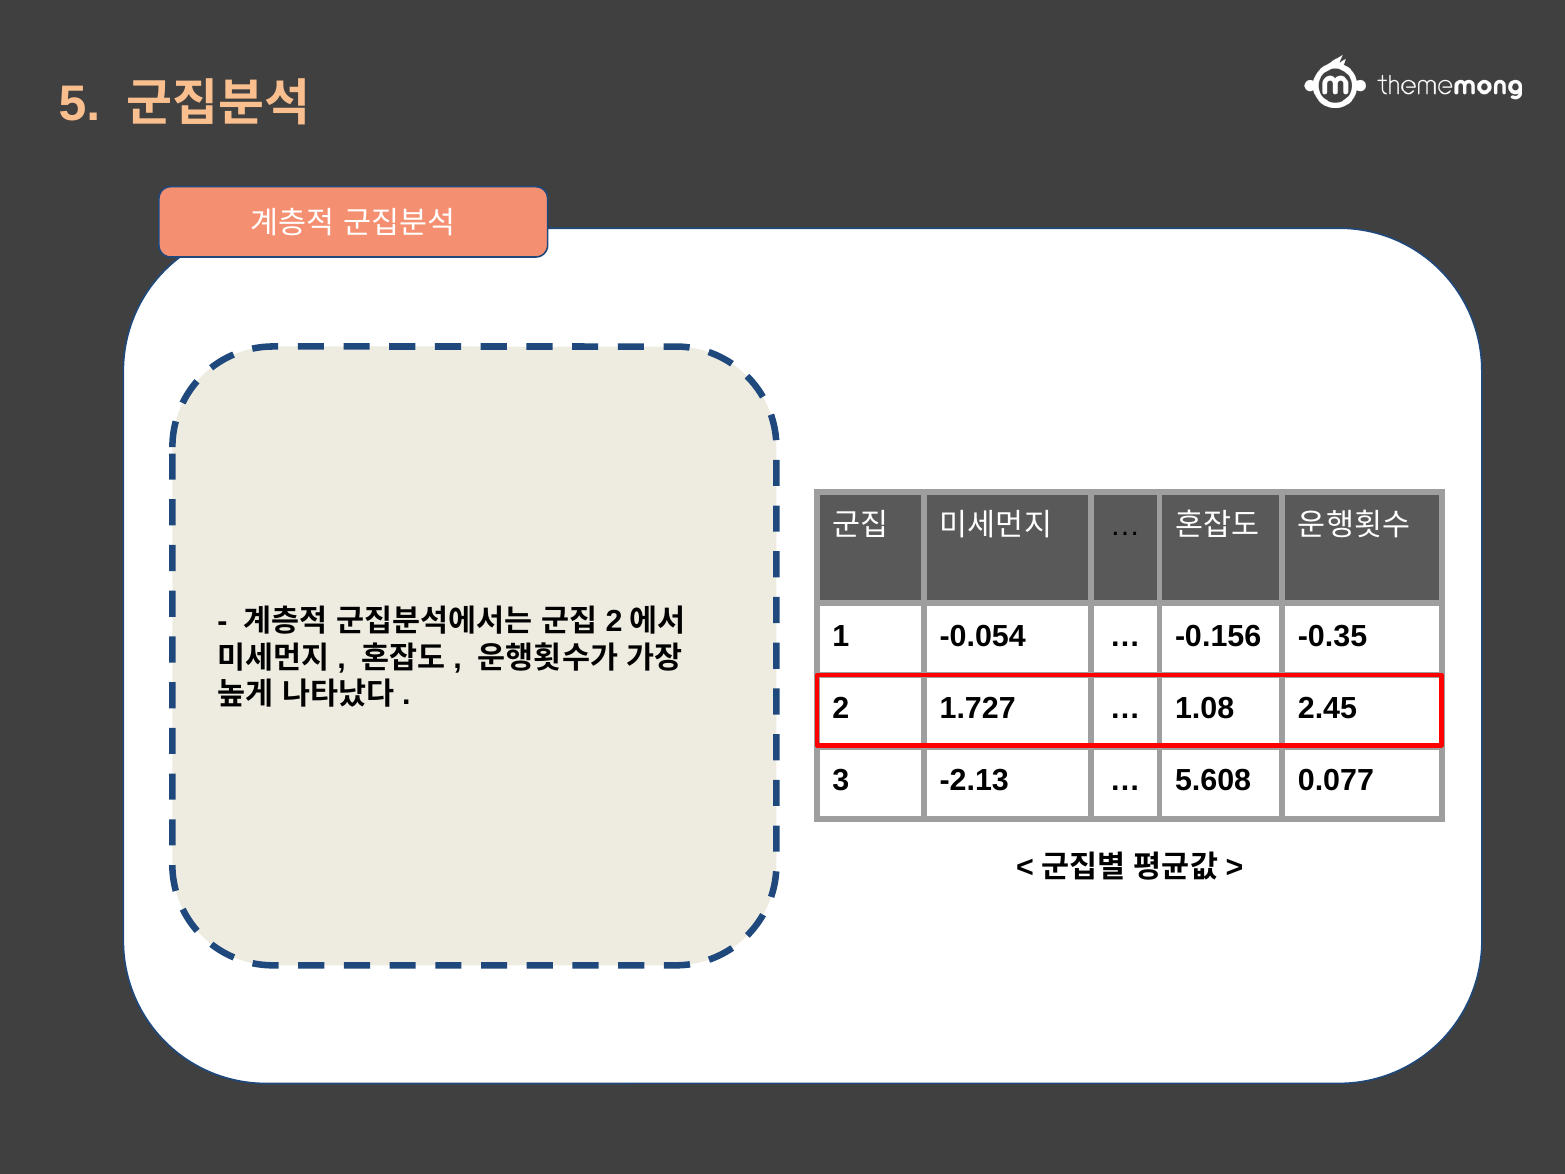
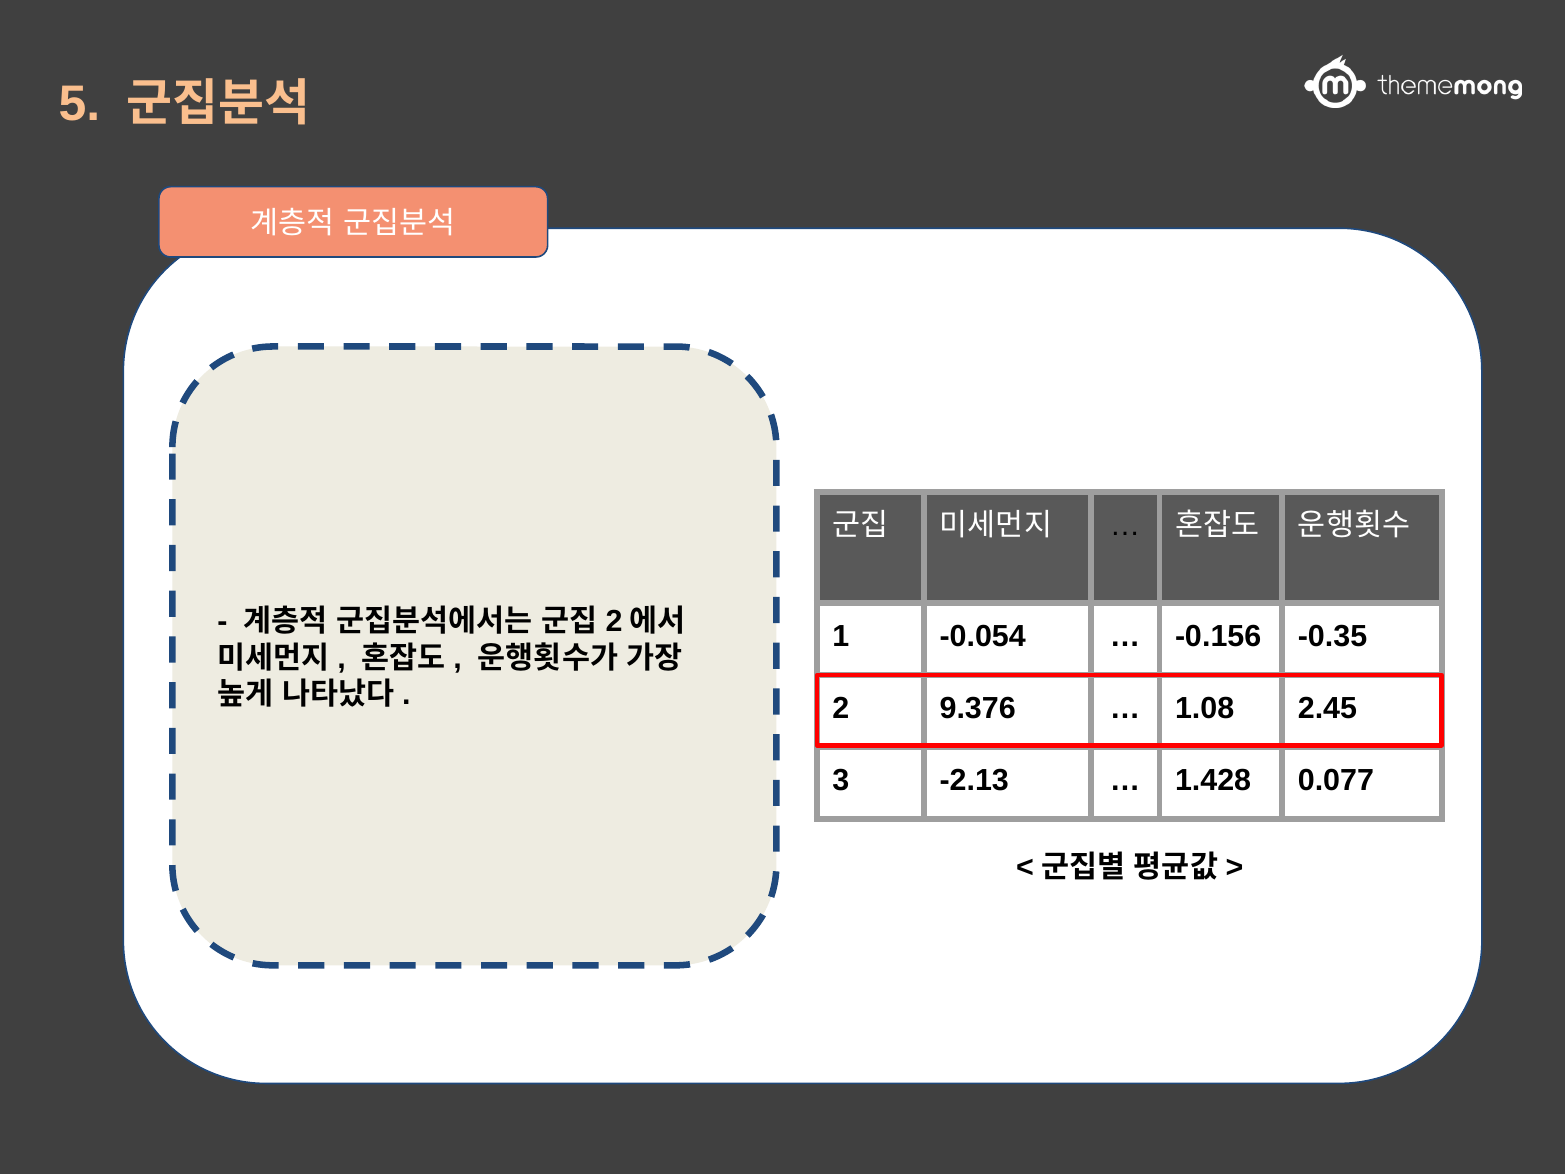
1.727: 1.727 -> 9.376 (978, 708)
5.608: 5.608 -> 1.428 (1213, 780)
